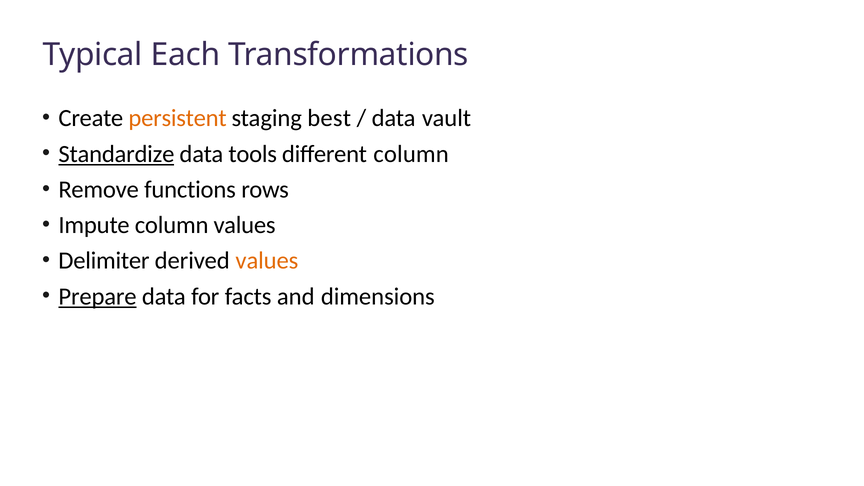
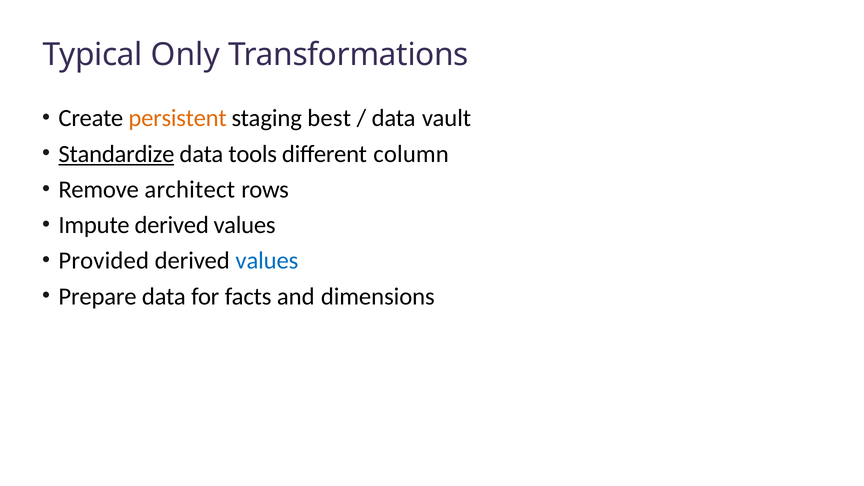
Each: Each -> Only (185, 55)
functions: functions -> architect (190, 190)
Impute column: column -> derived (172, 225)
Delimiter: Delimiter -> Provided (104, 261)
values colour: orange -> blue (267, 261)
Prepare underline: present -> none (98, 296)
